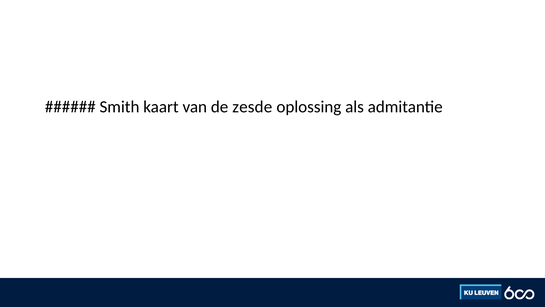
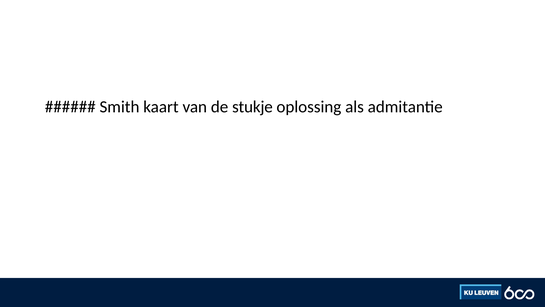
zesde: zesde -> stukje (252, 107)
